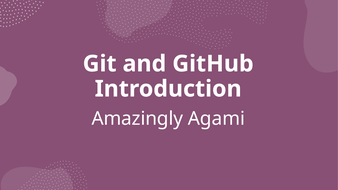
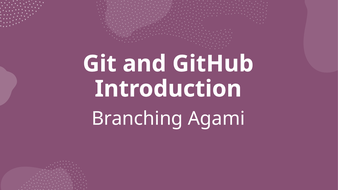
Amazingly: Amazingly -> Branching (137, 119)
